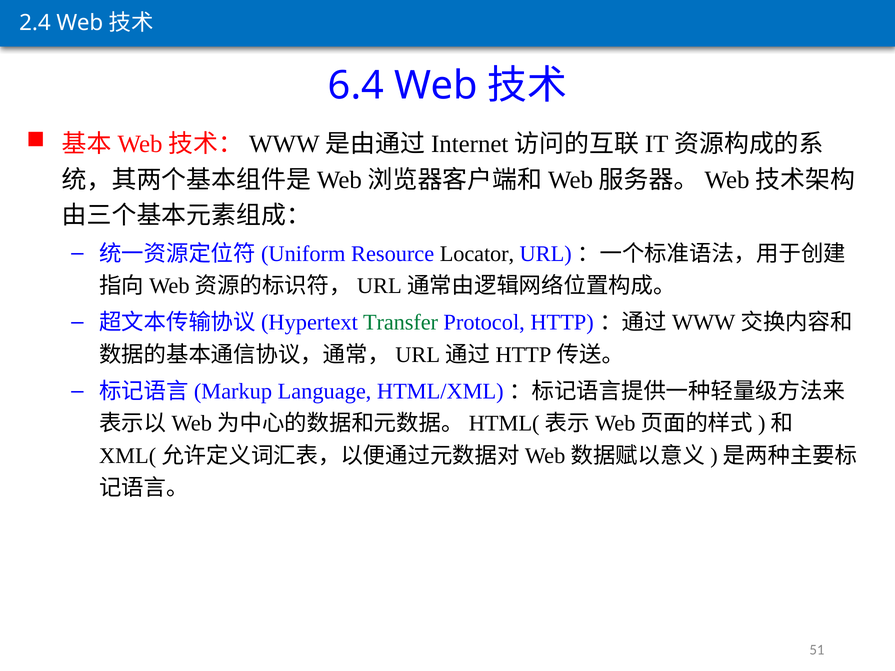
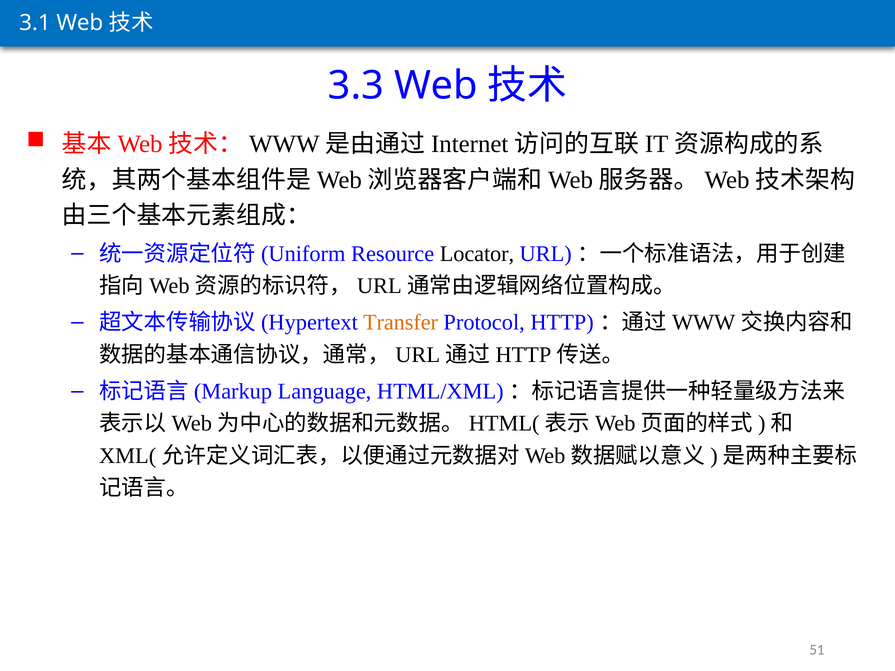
2.4: 2.4 -> 3.1 (35, 23)
6.4: 6.4 -> 3.3 (356, 86)
Transfer colour: green -> orange (401, 323)
